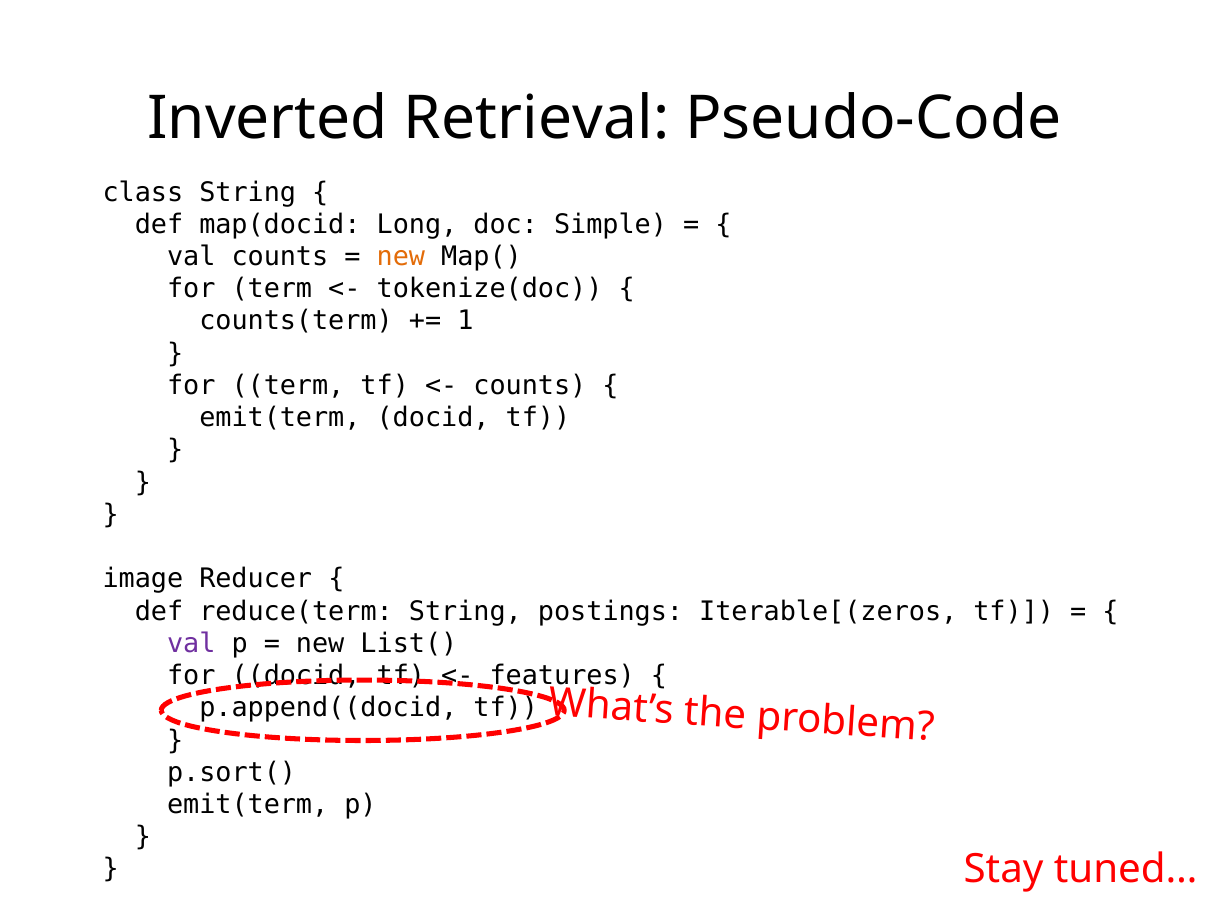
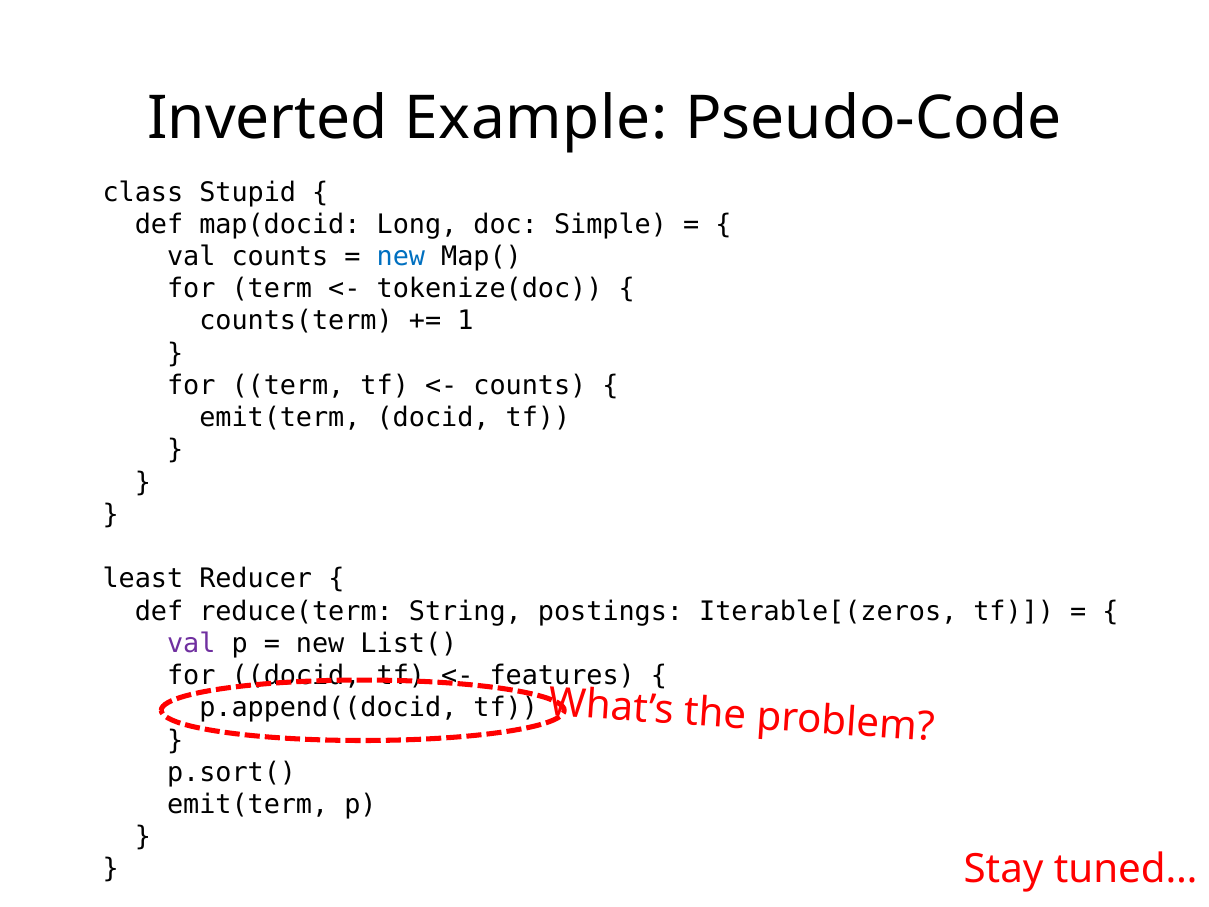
Retrieval: Retrieval -> Example (536, 119)
class String: String -> Stupid (248, 192)
new colour: orange -> blue (401, 257)
image: image -> least (143, 579)
